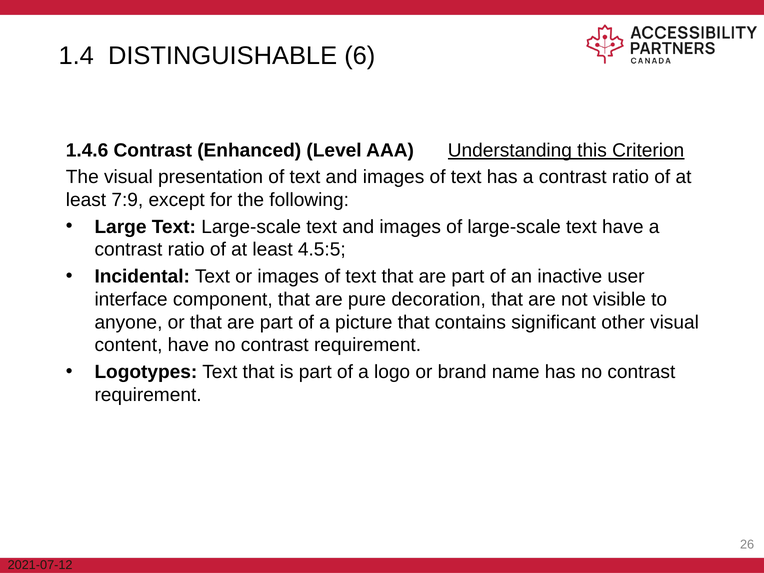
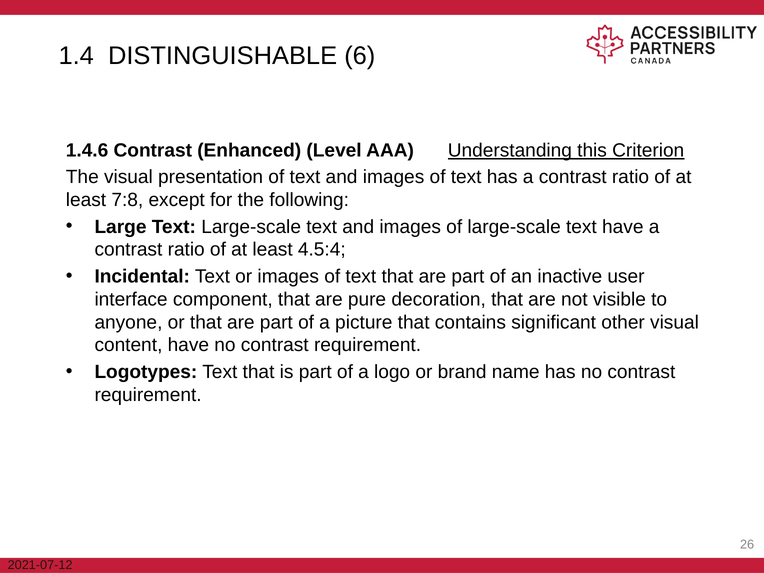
7:9: 7:9 -> 7:8 (127, 200)
4.5:5: 4.5:5 -> 4.5:4 (322, 250)
